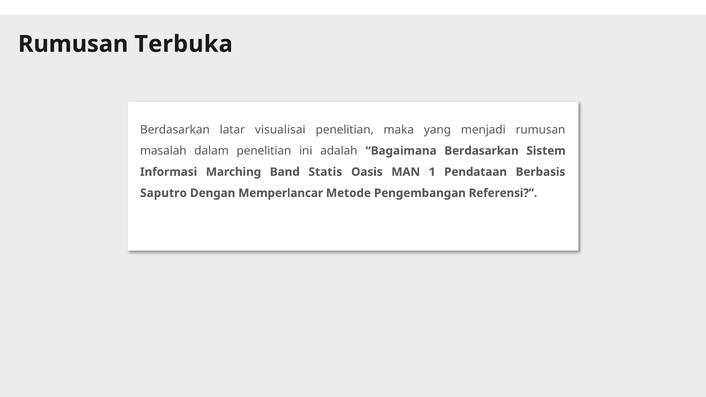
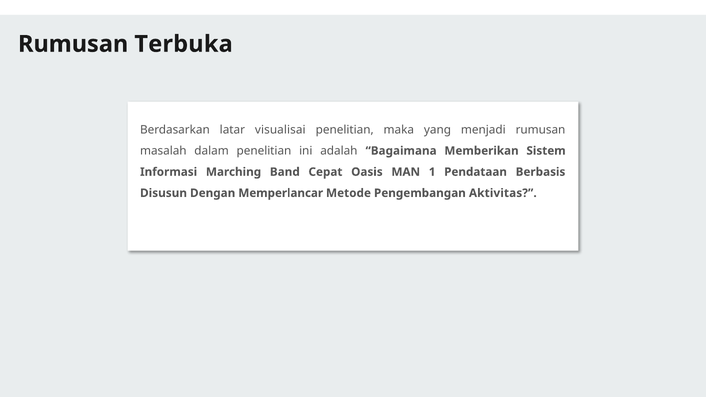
Bagaimana Berdasarkan: Berdasarkan -> Memberikan (482, 151)
Statis: Statis -> Cepat (325, 172)
Saputro: Saputro -> Disusun (164, 193)
Referensi: Referensi -> Aktivitas (503, 193)
